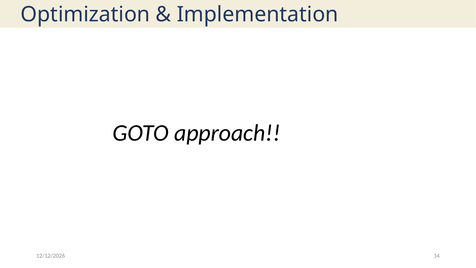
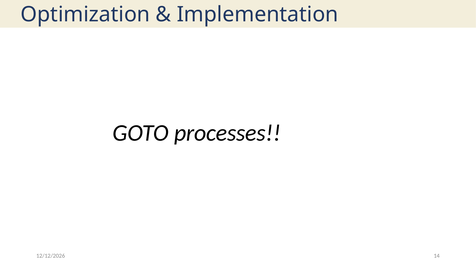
approach: approach -> processes (228, 133)
